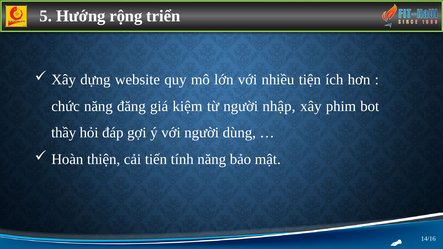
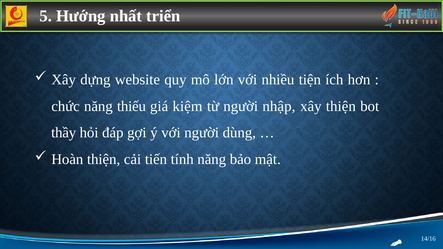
rộng: rộng -> nhất (126, 16)
đăng: đăng -> thiếu (131, 106)
xây phim: phim -> thiện (341, 106)
